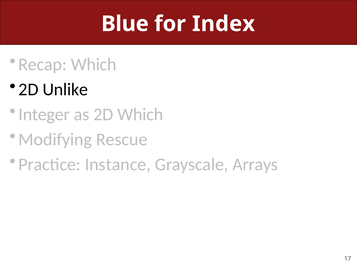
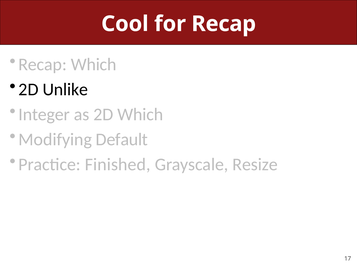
Blue: Blue -> Cool (125, 24)
for Index: Index -> Recap (224, 24)
Rescue: Rescue -> Default (122, 139)
Instance: Instance -> Finished (118, 164)
Arrays: Arrays -> Resize (255, 164)
